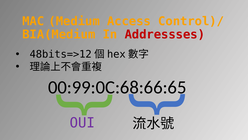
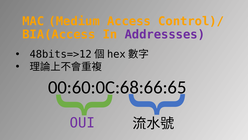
BIA(Medium: BIA(Medium -> BIA(Access (59, 34)
Addressses colour: red -> purple (165, 34)
00:99:0C:68:66:65: 00:99:0C:68:66:65 -> 00:60:0C:68:66:65 (117, 87)
